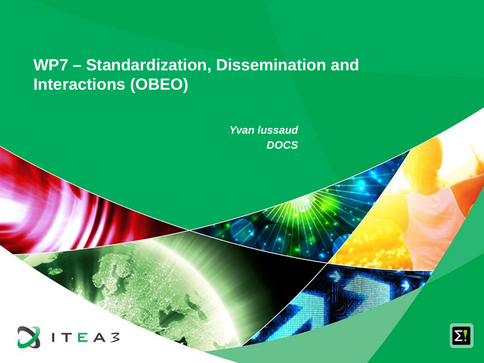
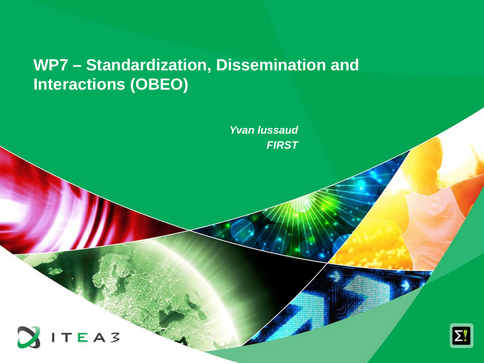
DOCS: DOCS -> FIRST (282, 145)
